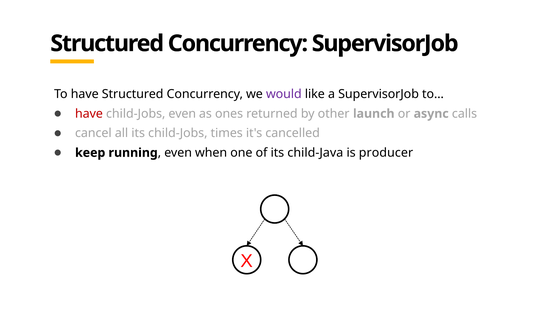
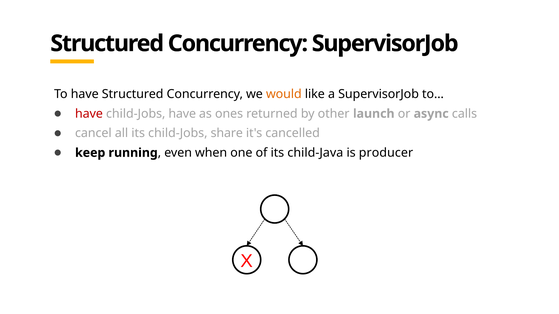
would colour: purple -> orange (284, 94)
child-Jobs even: even -> have (182, 114)
times: times -> share (227, 133)
